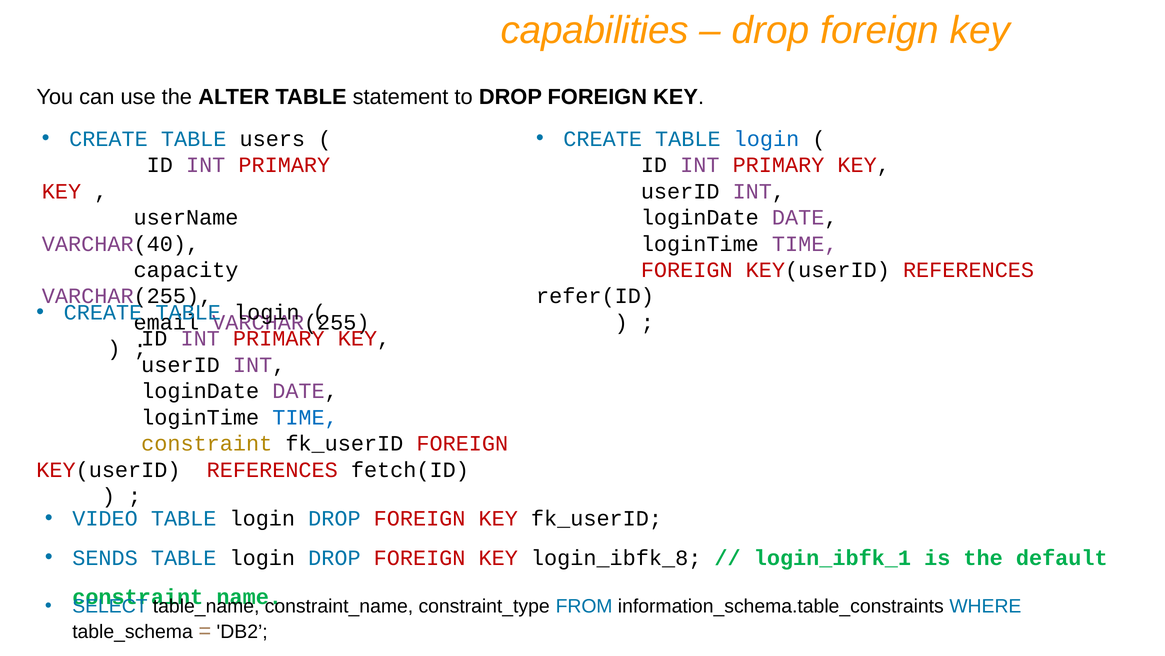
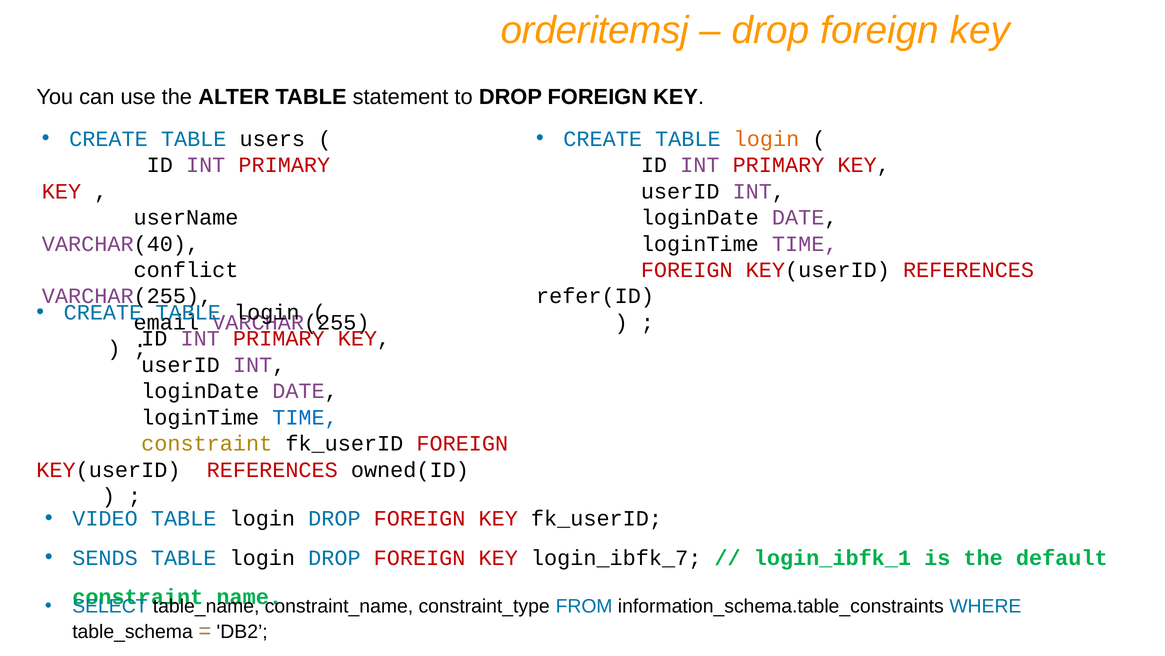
capabilities: capabilities -> orderitemsj (595, 30)
login colour: blue -> orange (767, 139)
capacity: capacity -> conflict (186, 270)
fetch(ID: fetch(ID -> owned(ID (410, 469)
login_ibfk_8: login_ibfk_8 -> login_ibfk_7 (616, 557)
